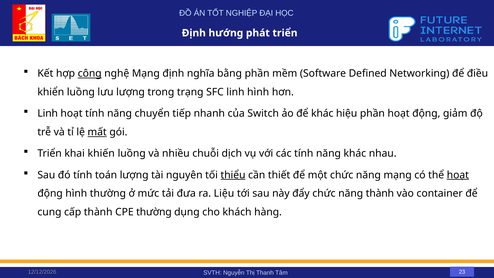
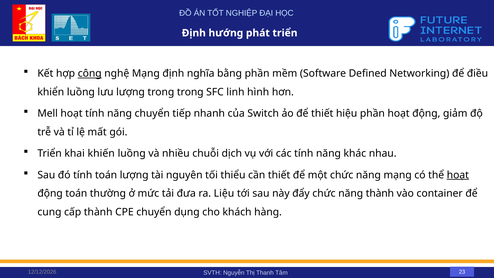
trong trạng: trạng -> trong (190, 92)
Linh: Linh -> Mell (48, 114)
để khác: khác -> thiết (322, 114)
mất underline: present -> none (97, 132)
thiểu underline: present -> none (233, 175)
động hình: hình -> toán (76, 193)
CPE thường: thường -> chuyển (154, 212)
